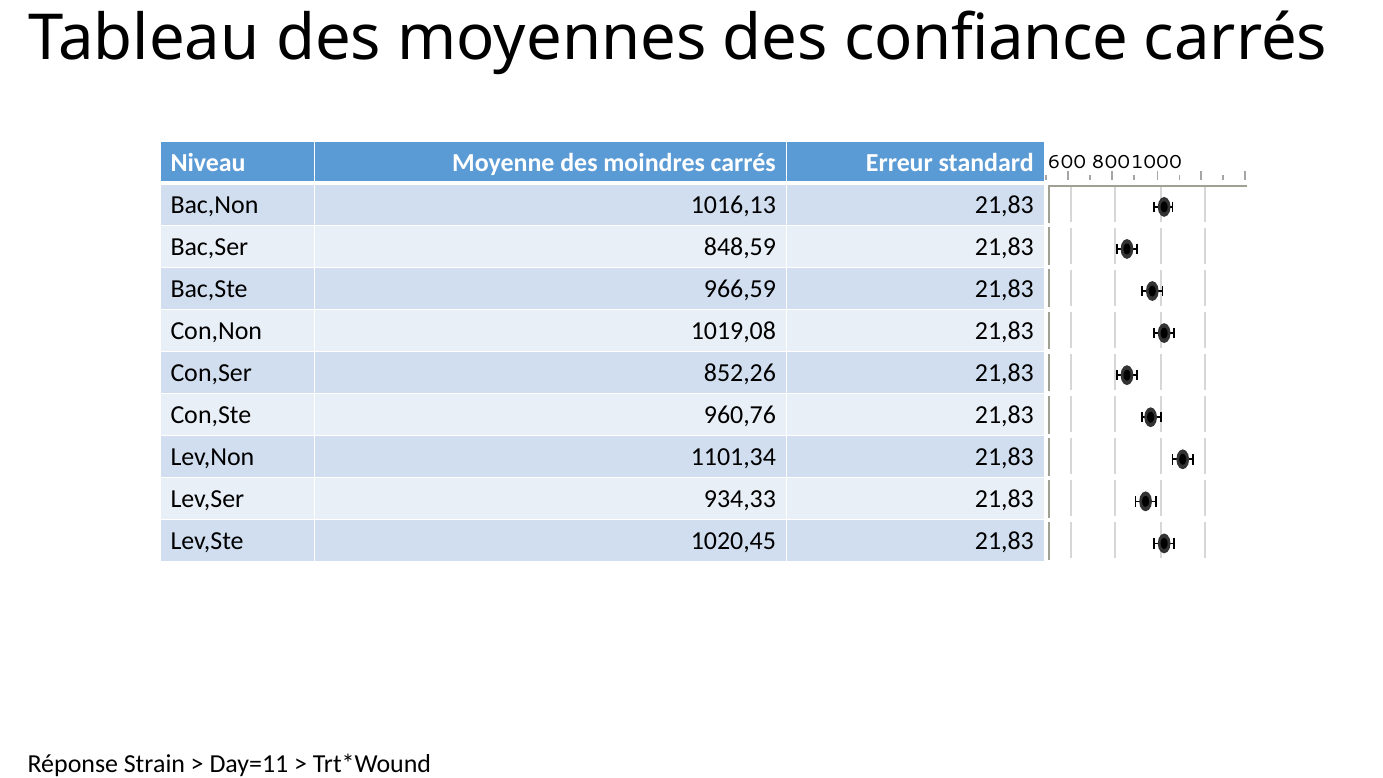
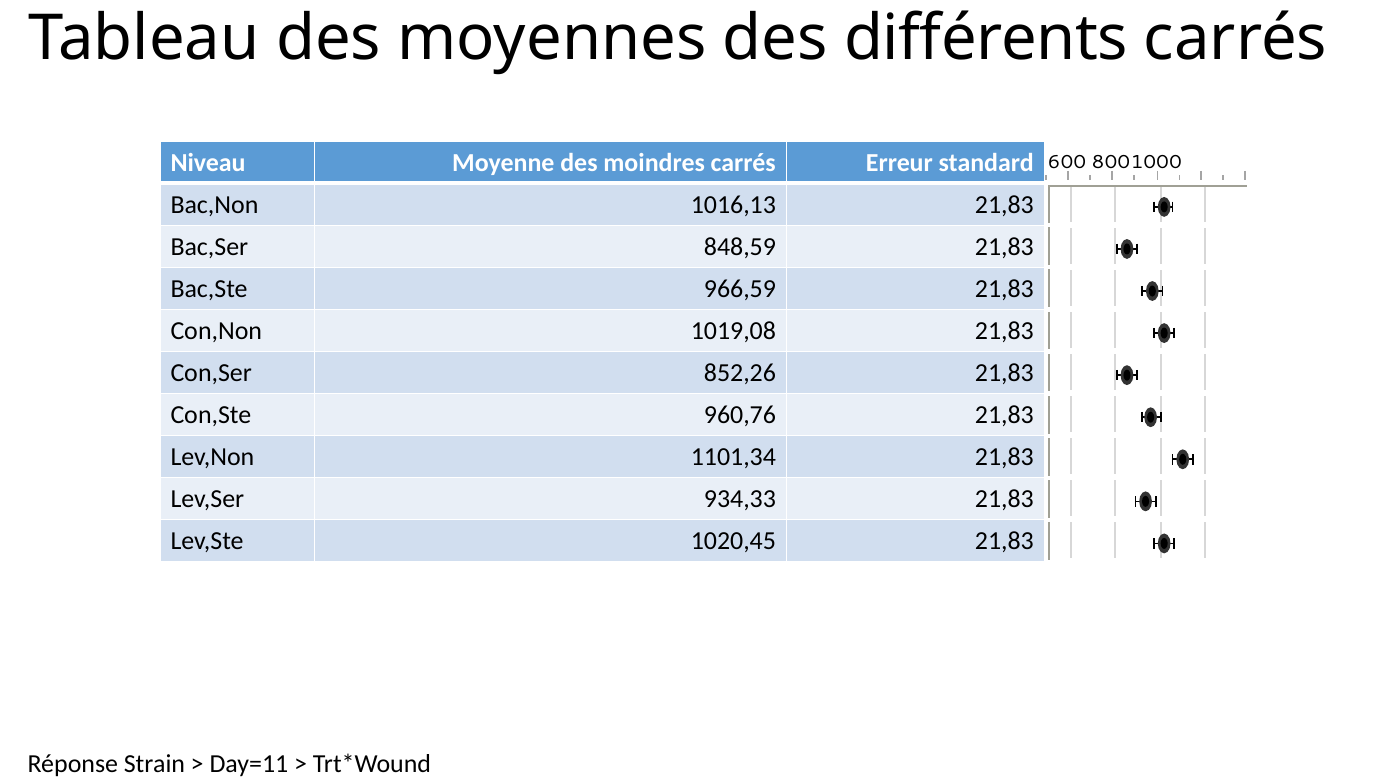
confiance: confiance -> différents (986, 39)
